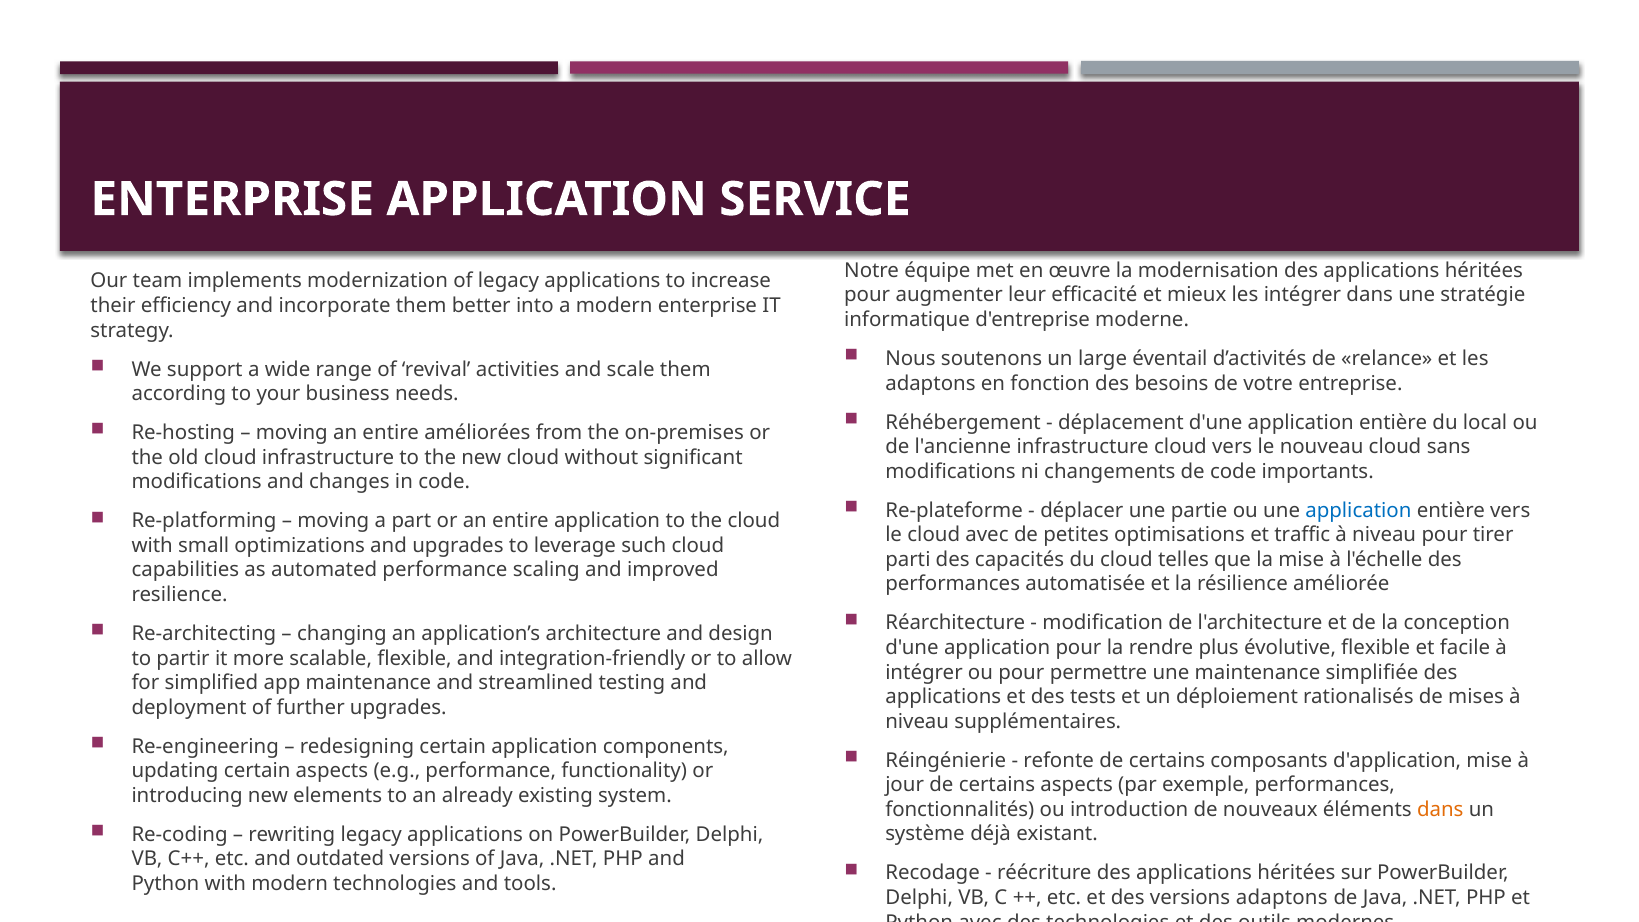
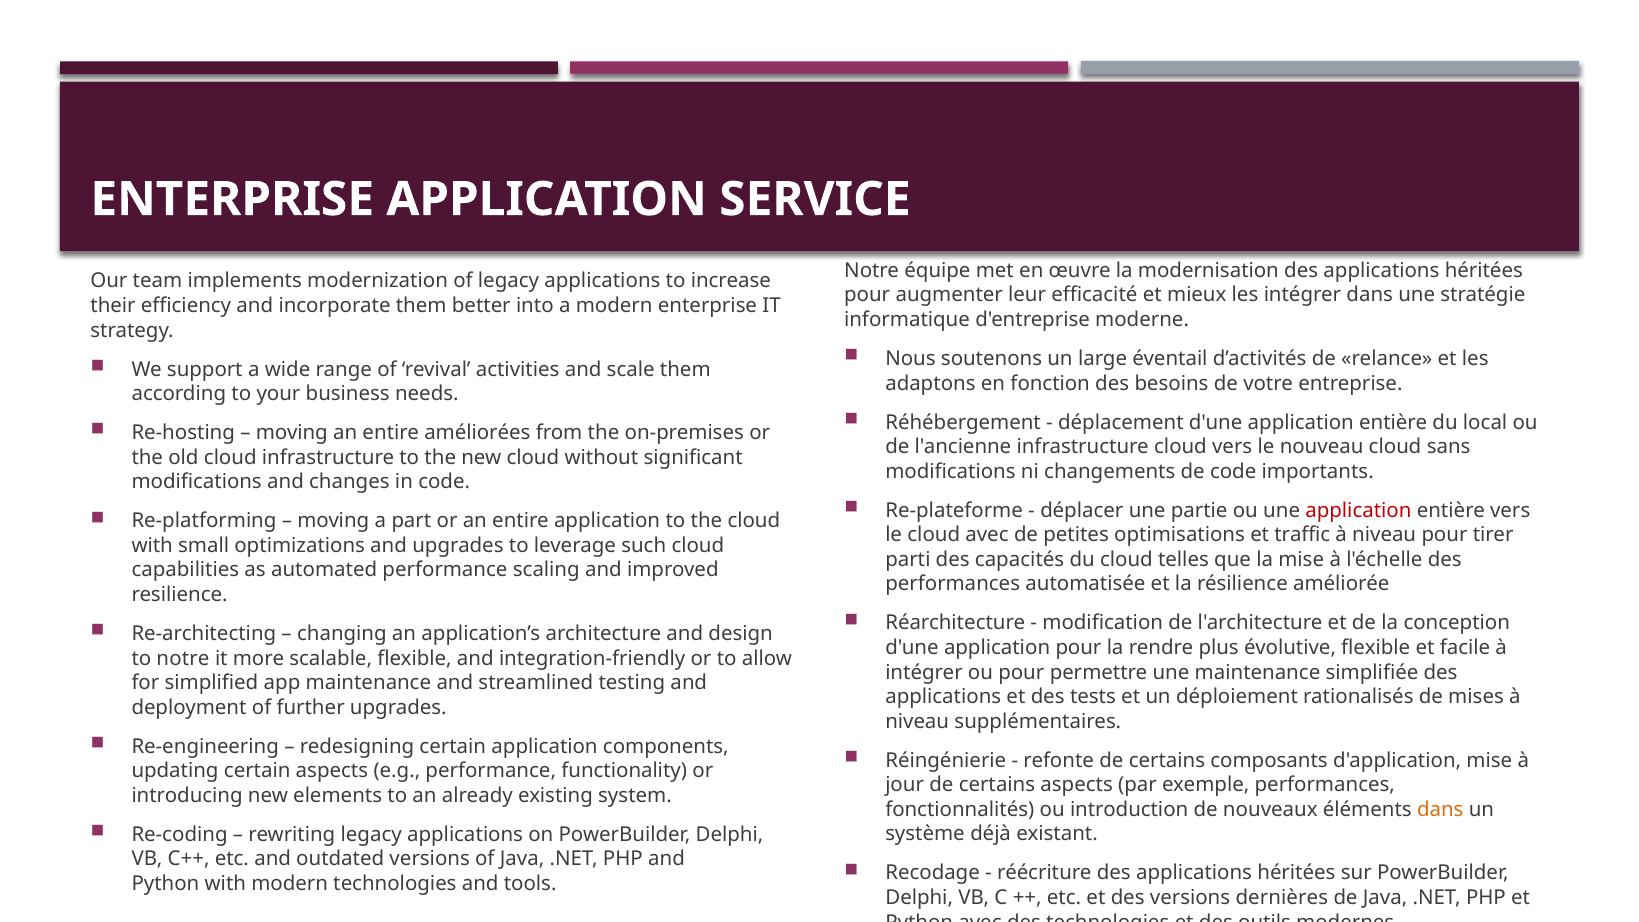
application colour: blue -> red (1358, 510)
to partir: partir -> notre (183, 658)
versions adaptons: adaptons -> dernières (1282, 898)
